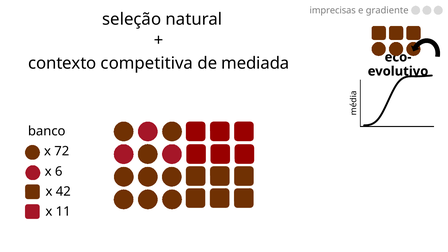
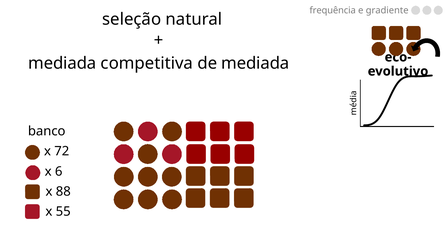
imprecisas: imprecisas -> frequência (333, 10)
contexto: contexto -> mediada (62, 63)
42: 42 -> 88 (63, 192)
11: 11 -> 55 (63, 212)
